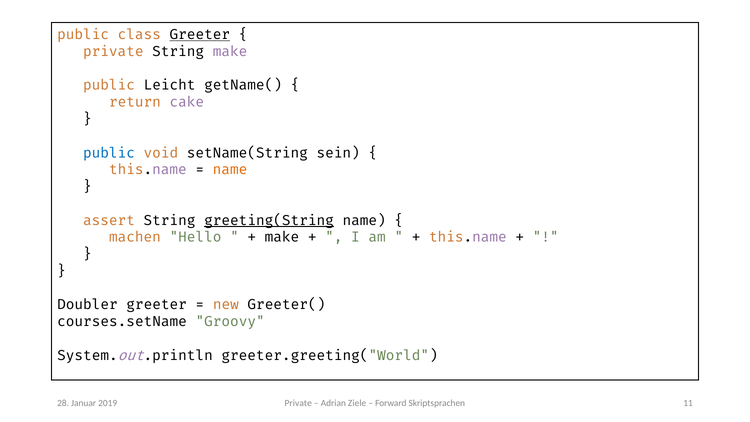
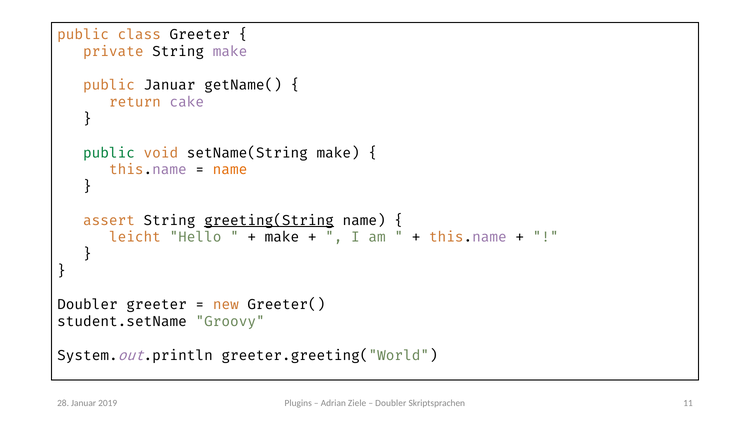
Greeter underline: present -> none (200, 35)
public Leicht: Leicht -> Januar (170, 85)
public colour: blue -> green (109, 153)
setName(String sein: sein -> make (338, 153)
machen: machen -> leicht (135, 237)
courses.setName: courses.setName -> student.setName (122, 322)
Private: Private -> Plugins (298, 403)
Forward: Forward -> Doubler (391, 403)
